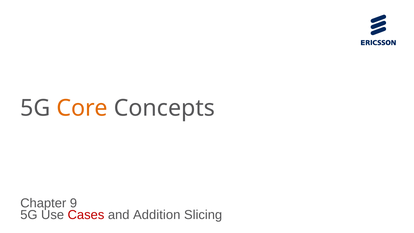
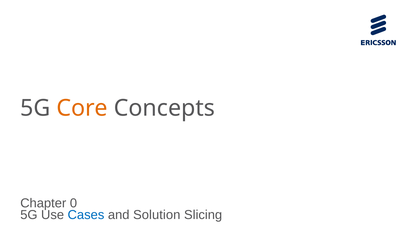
9: 9 -> 0 (73, 203)
Cases colour: red -> blue (86, 215)
Addition: Addition -> Solution (157, 215)
